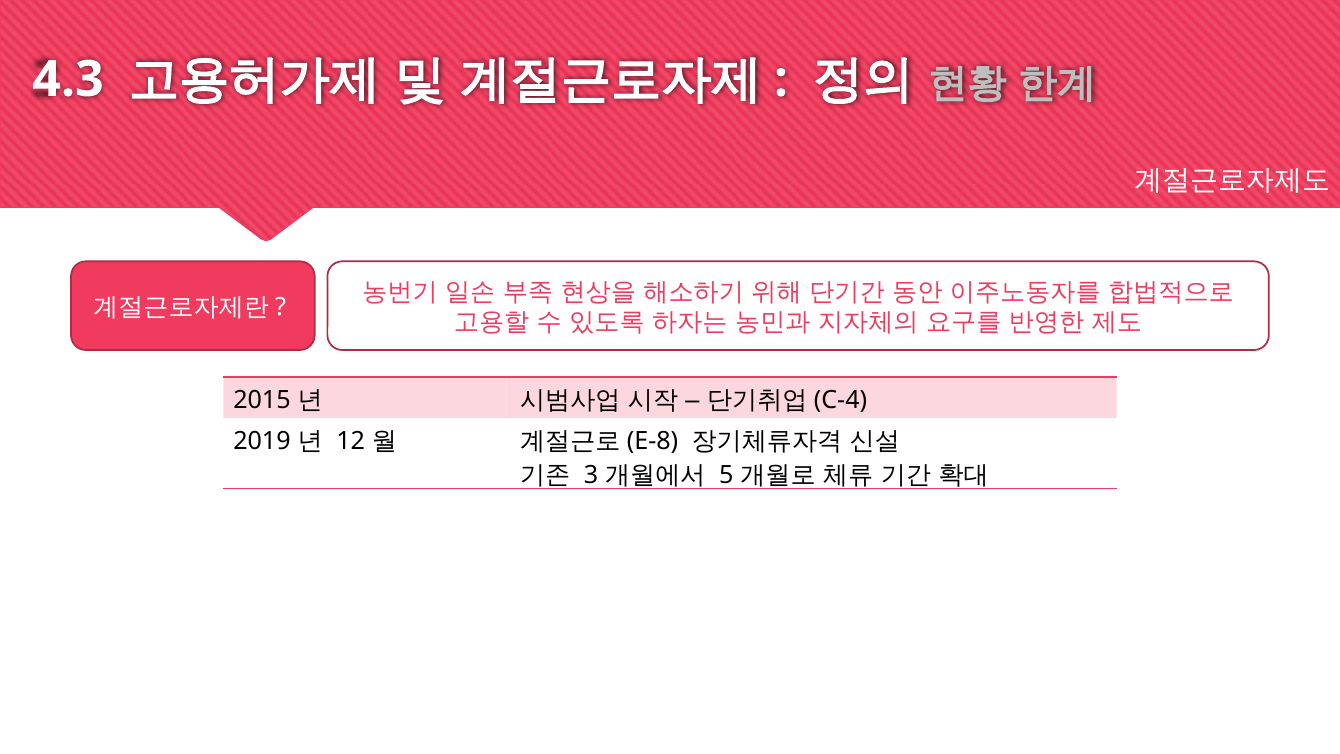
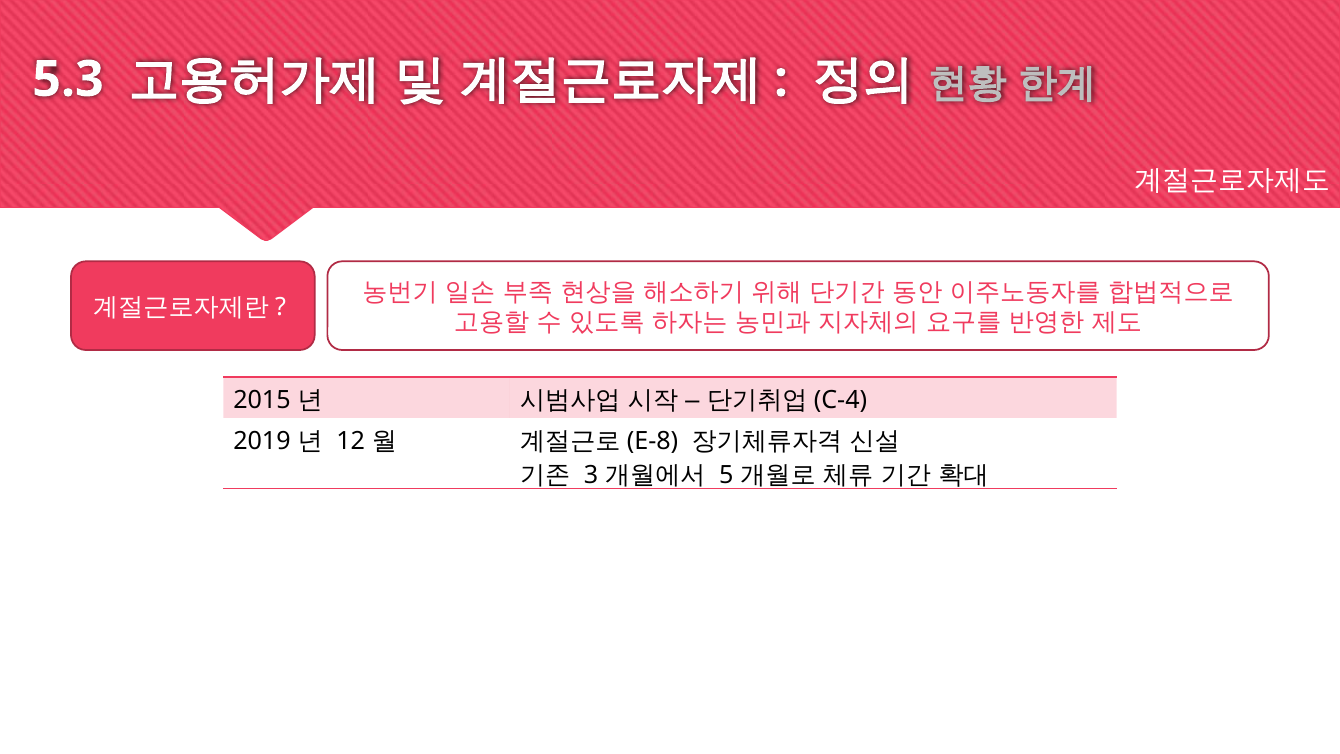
4.3: 4.3 -> 5.3 (68, 79)
